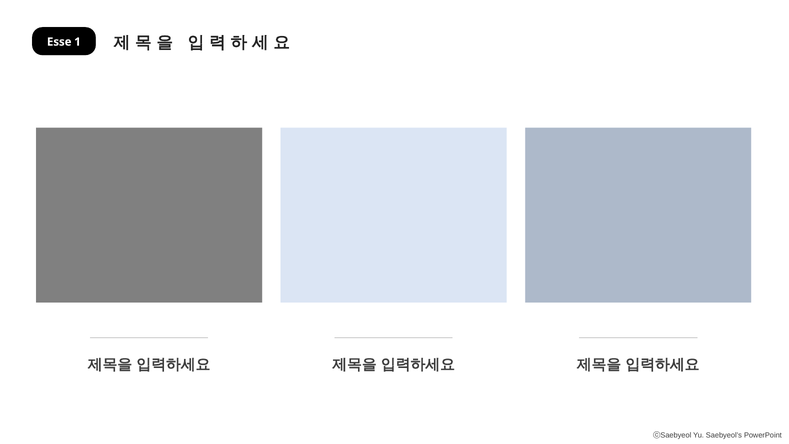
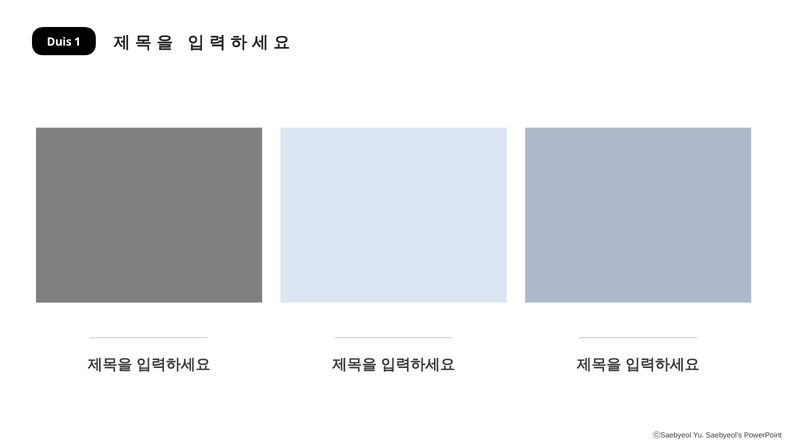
Esse: Esse -> Duis (59, 42)
